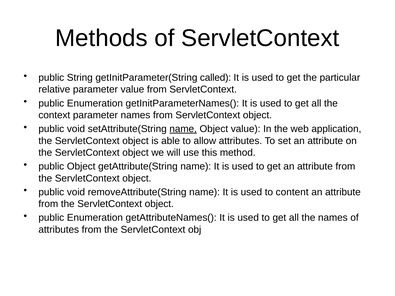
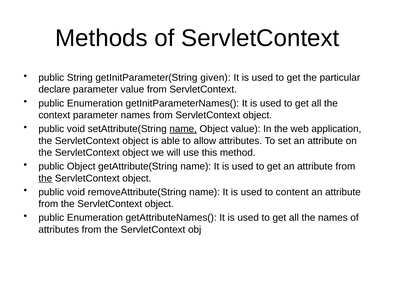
called: called -> given (215, 78)
relative: relative -> declare (54, 90)
the underline: none -> present (45, 178)
